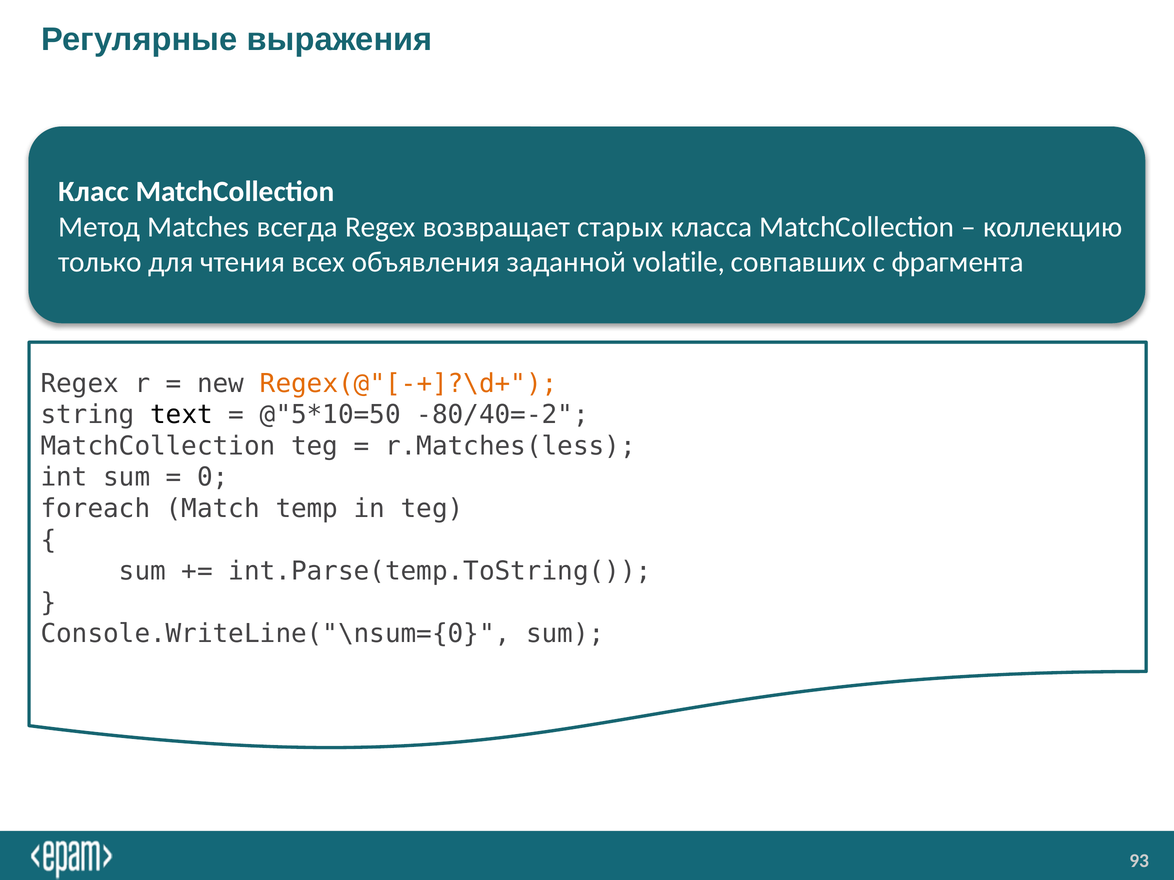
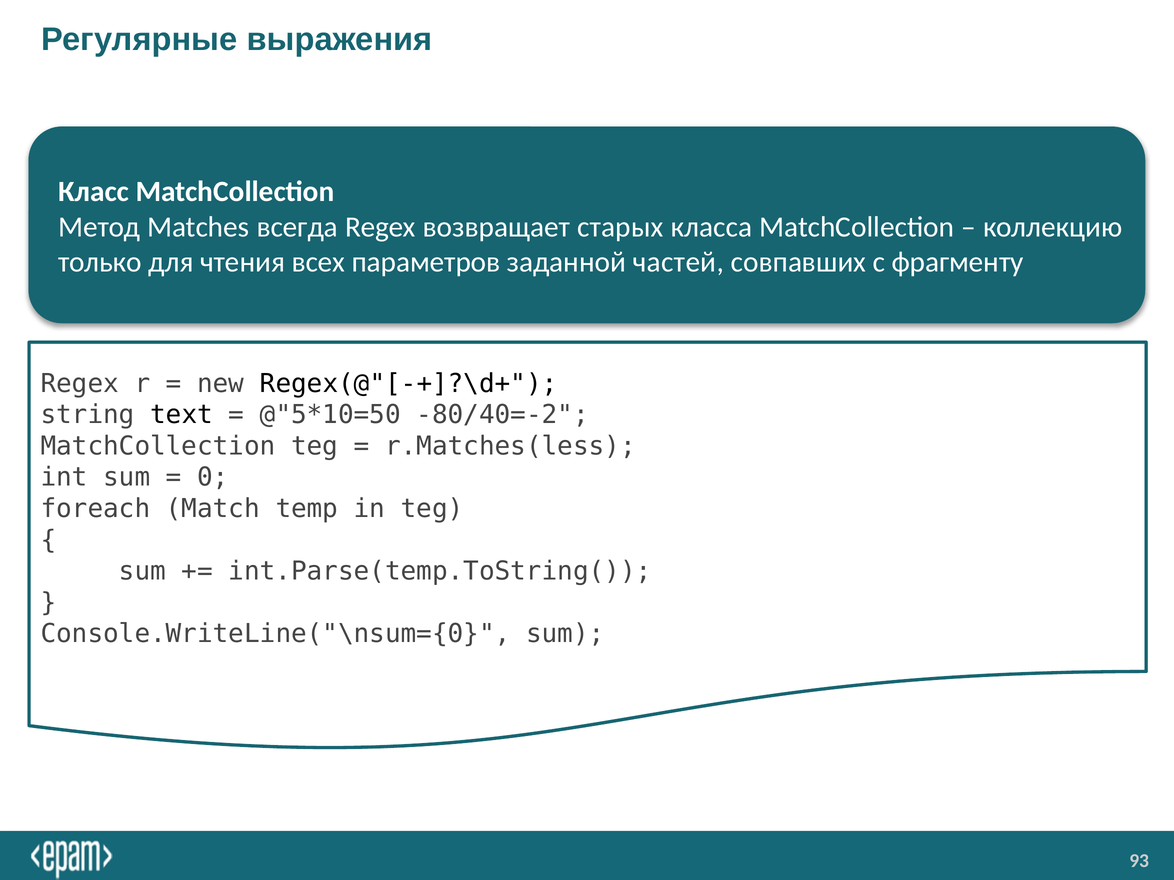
объявления: объявления -> параметров (426, 262)
volatile: volatile -> частей (678, 262)
фрагмента: фрагмента -> фрагменту (958, 262)
Regex(@"[-+]?\d+ colour: orange -> black (409, 384)
